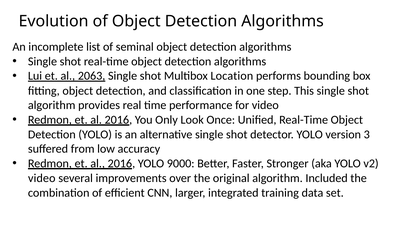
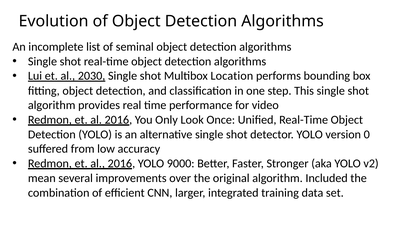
2063: 2063 -> 2030 (92, 76)
3: 3 -> 0 (367, 134)
video: video -> mean (42, 178)
